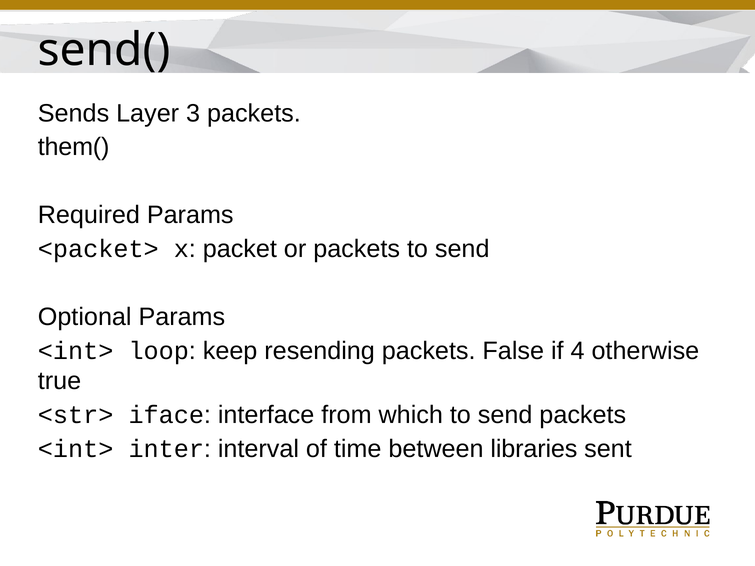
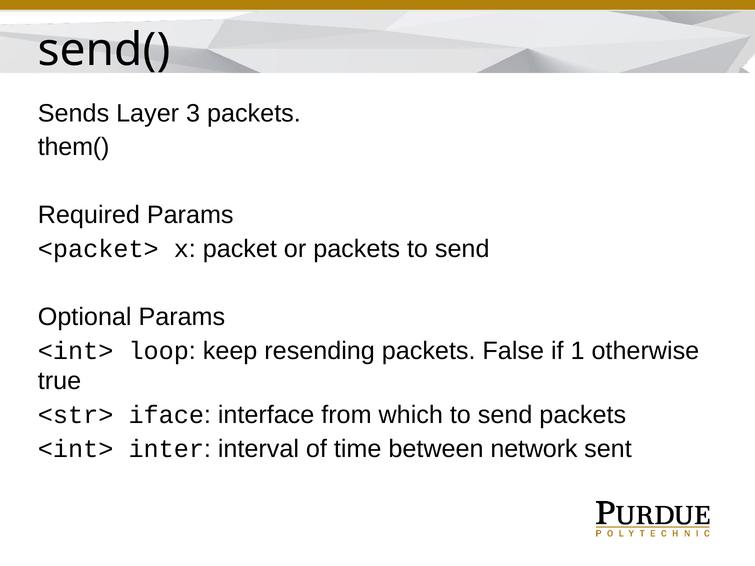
4: 4 -> 1 (578, 351)
libraries: libraries -> network (534, 449)
